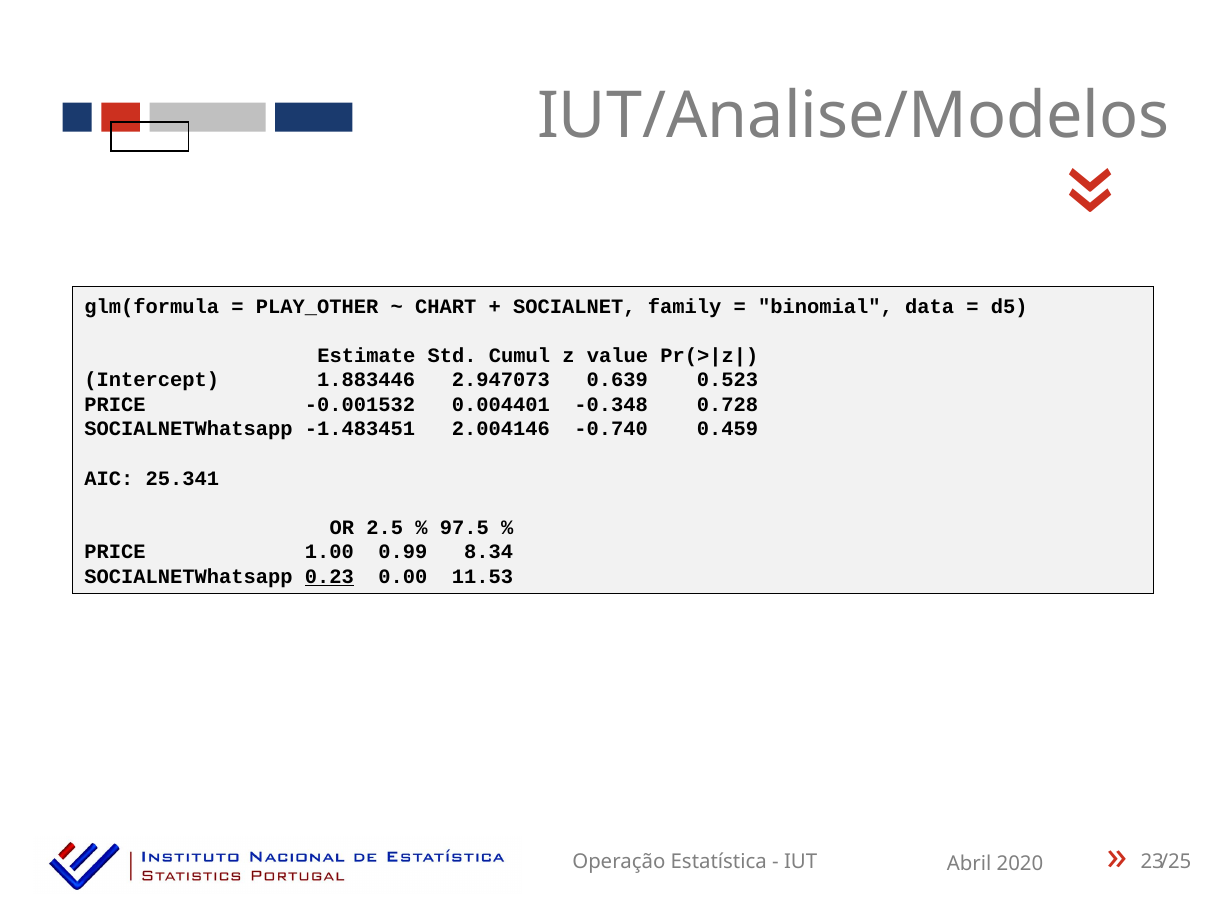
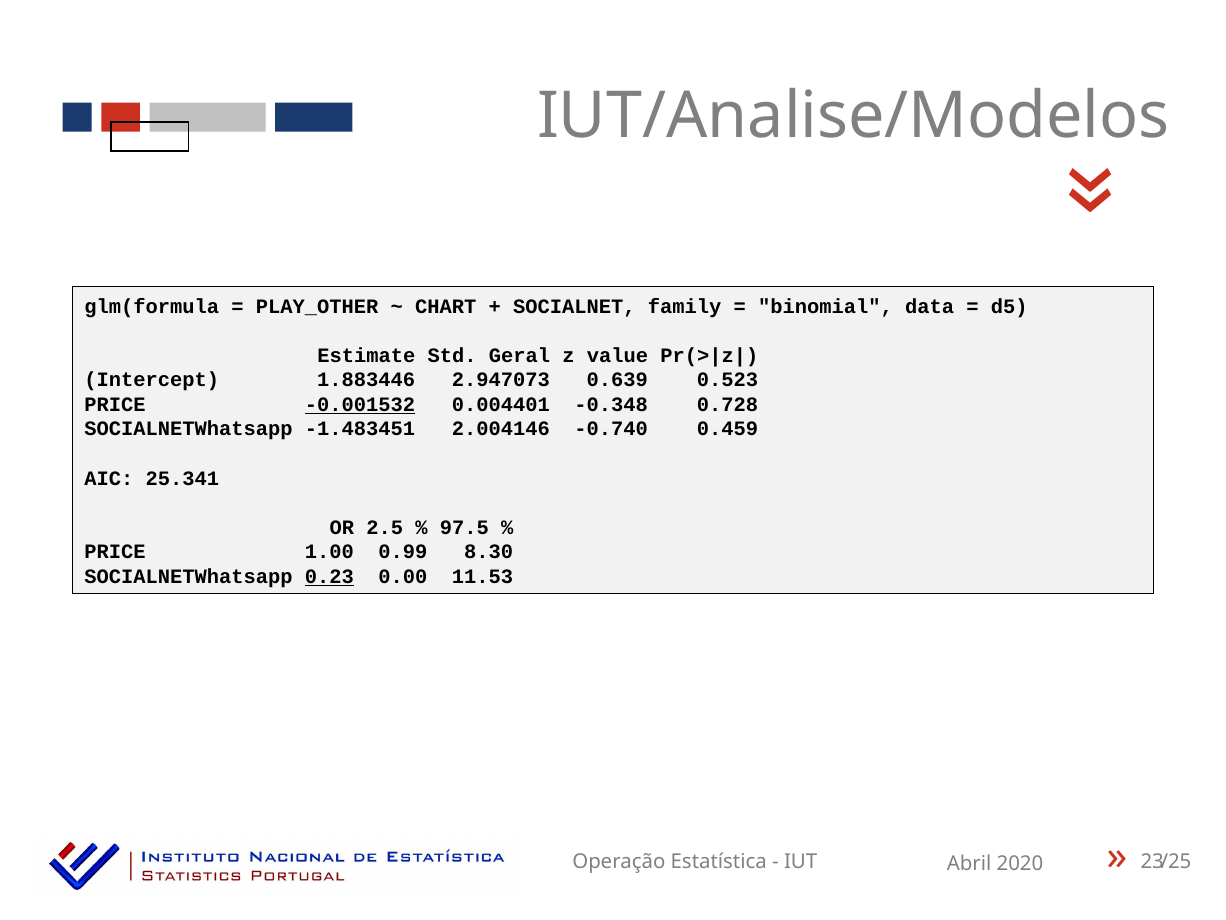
Cumul: Cumul -> Geral (519, 355)
-0.001532 underline: none -> present (360, 404)
8.34: 8.34 -> 8.30 (489, 552)
